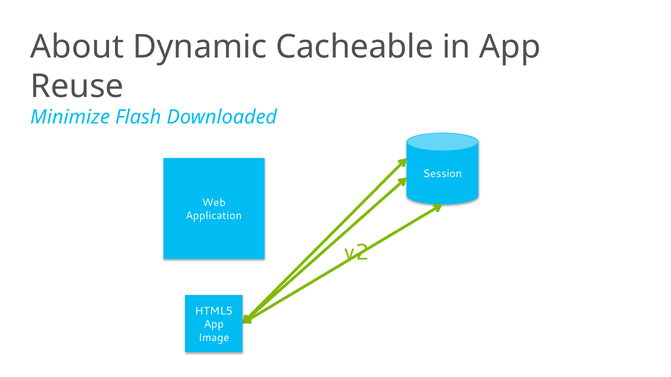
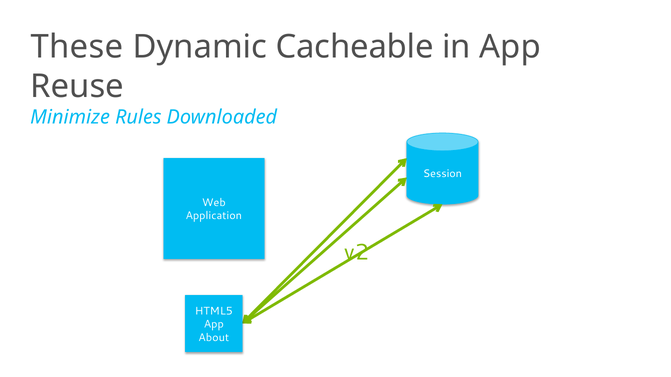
About: About -> These (77, 47)
Flash: Flash -> Rules (138, 117)
Image: Image -> About (214, 338)
